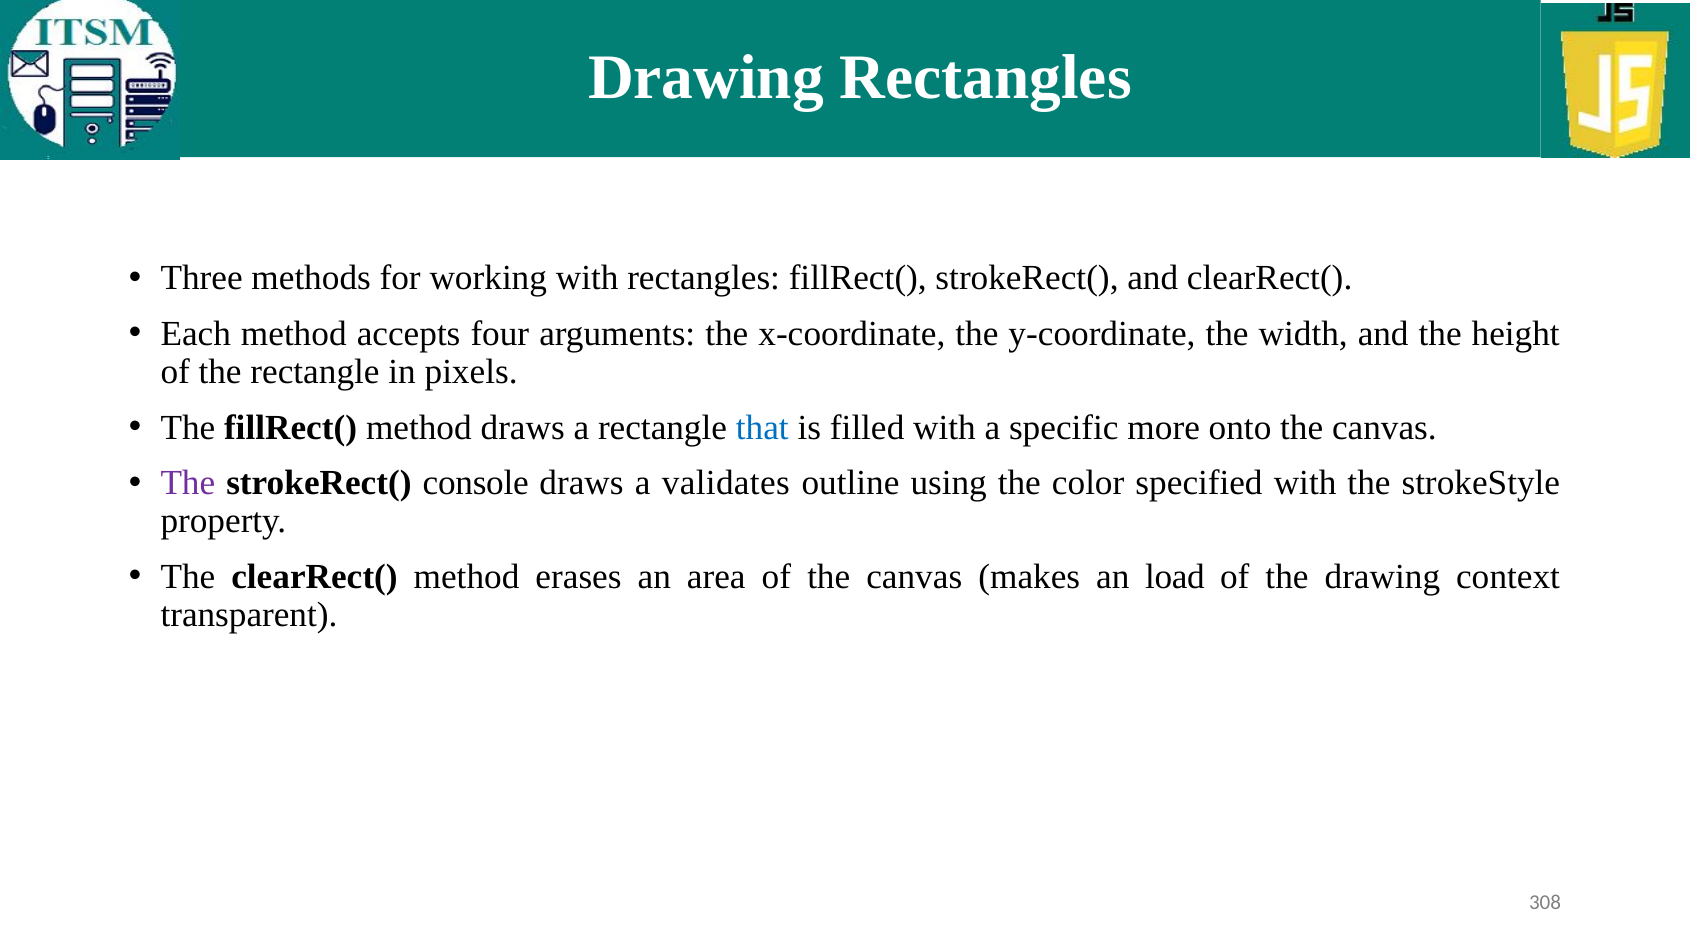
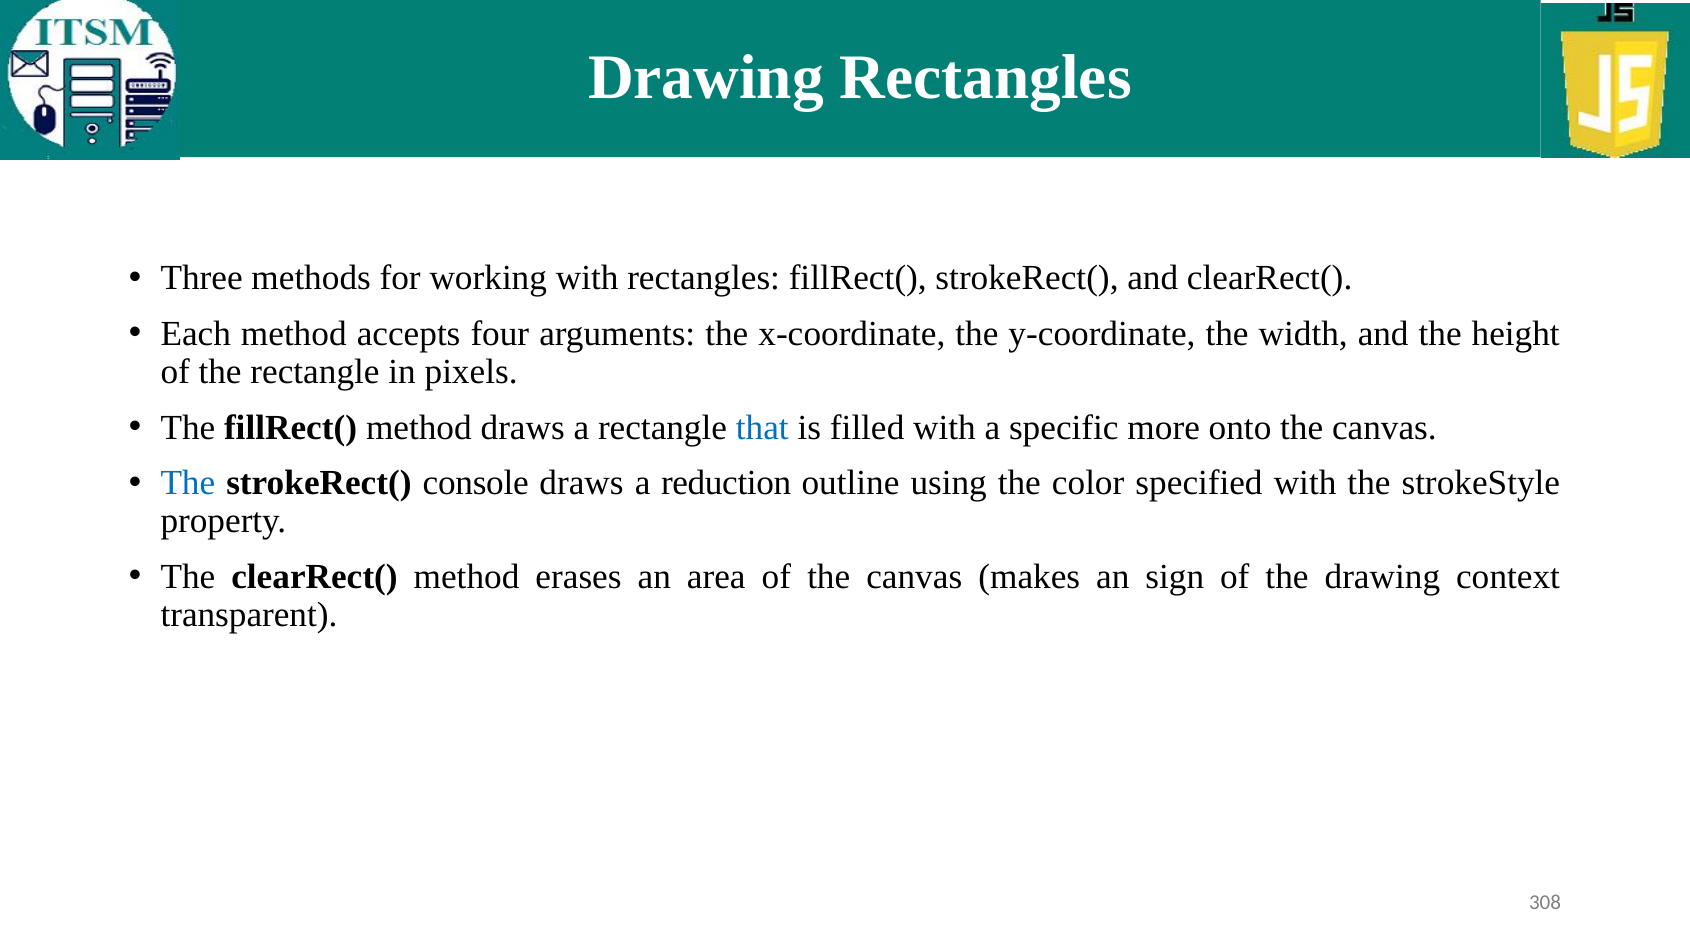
The colour: purple -> blue (188, 483)
validates: validates -> reduction (726, 483)
load: load -> sign (1175, 577)
